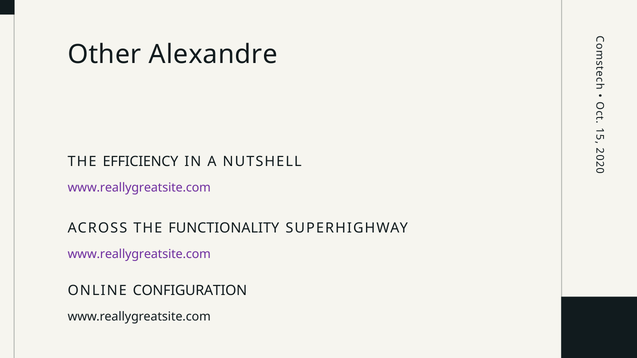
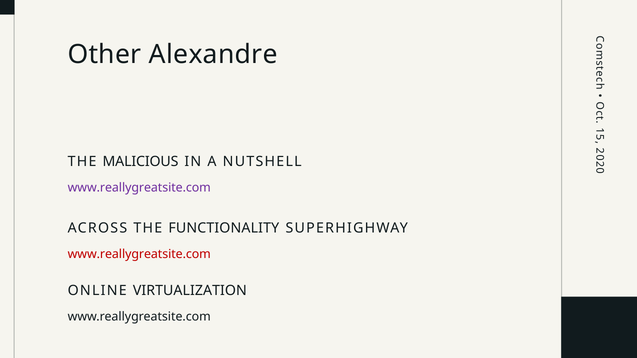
EFFICIENCY: EFFICIENCY -> MALICIOUS (140, 162)
www.reallygreatsite.com colour: purple -> red (139, 255)
CONFIGURATION: CONFIGURATION -> VIRTUALIZATION (190, 291)
